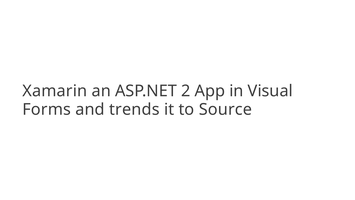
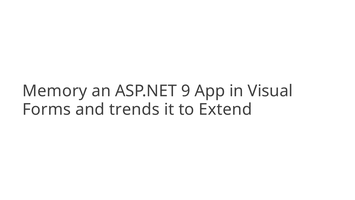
Xamarin: Xamarin -> Memory (55, 91)
2: 2 -> 9 (186, 91)
Source: Source -> Extend (225, 109)
